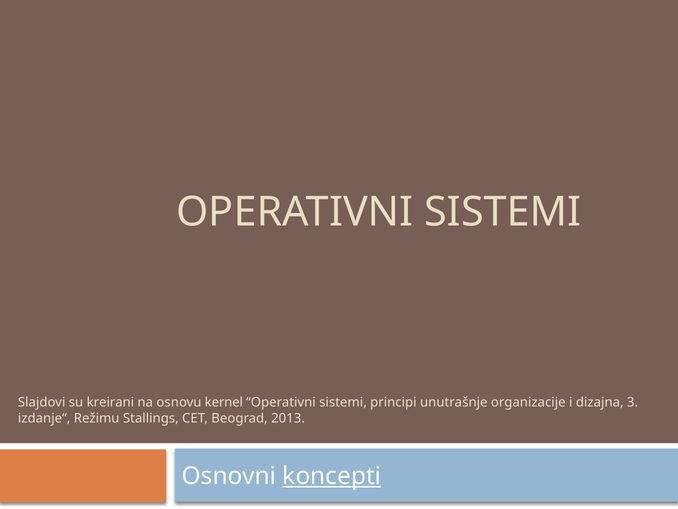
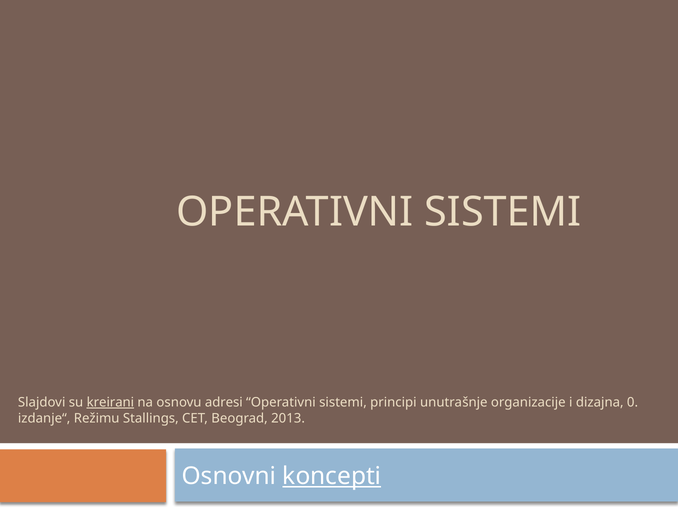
kreirani underline: none -> present (110, 402)
kernel: kernel -> adresi (224, 402)
3: 3 -> 0 (633, 402)
